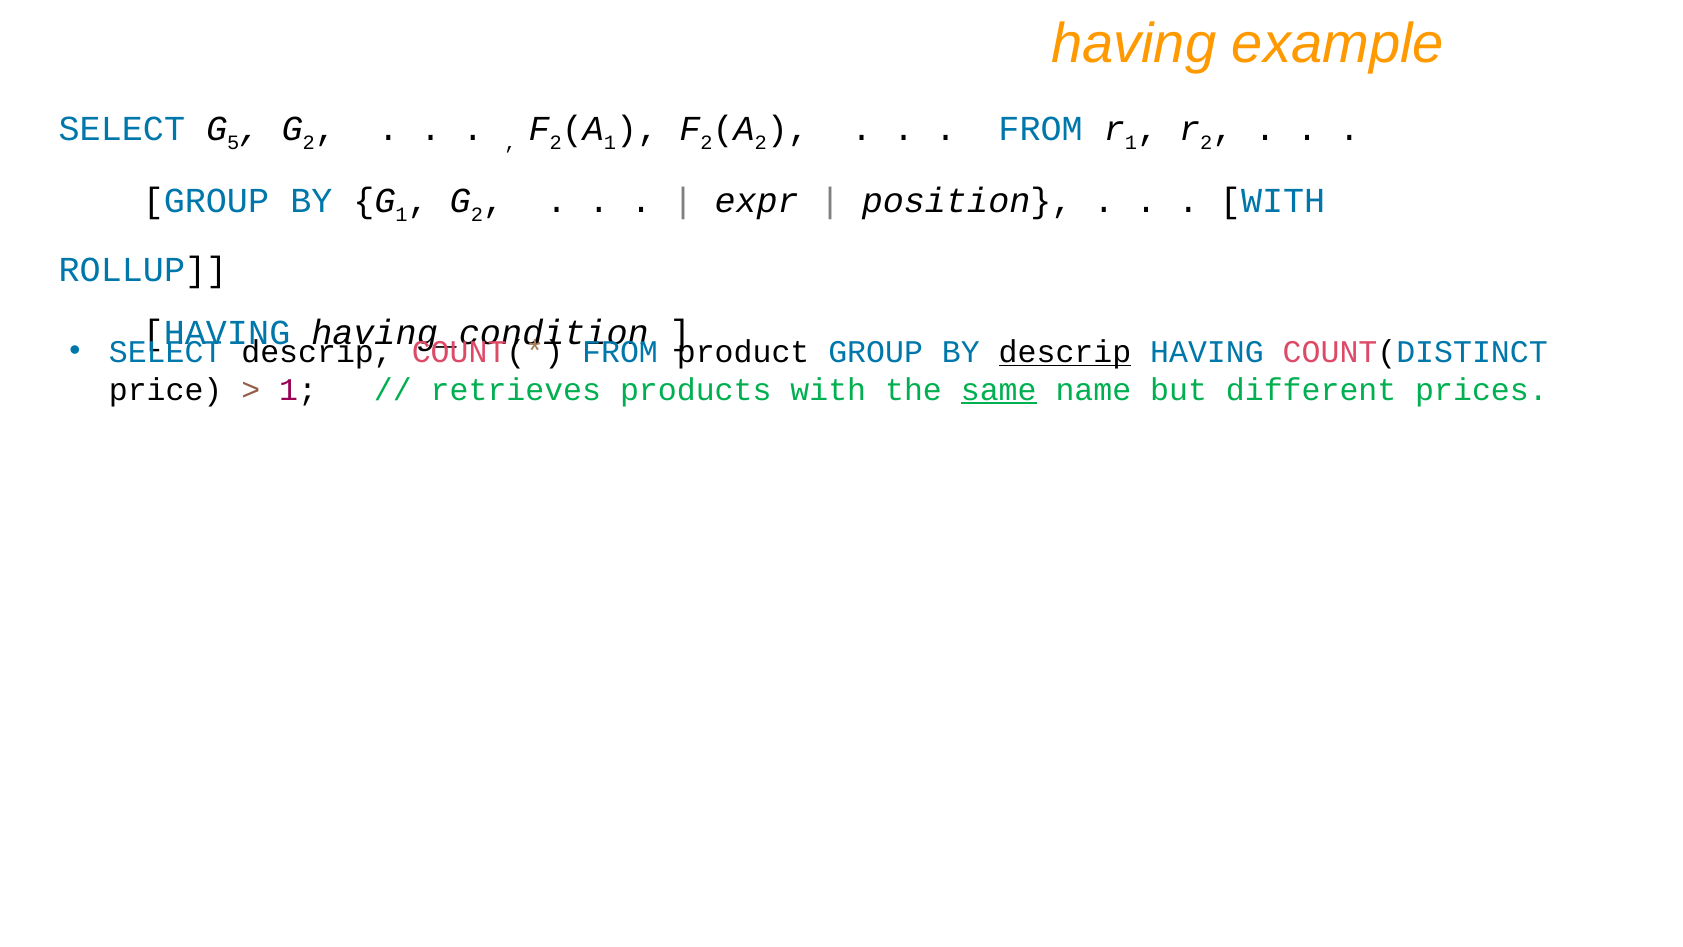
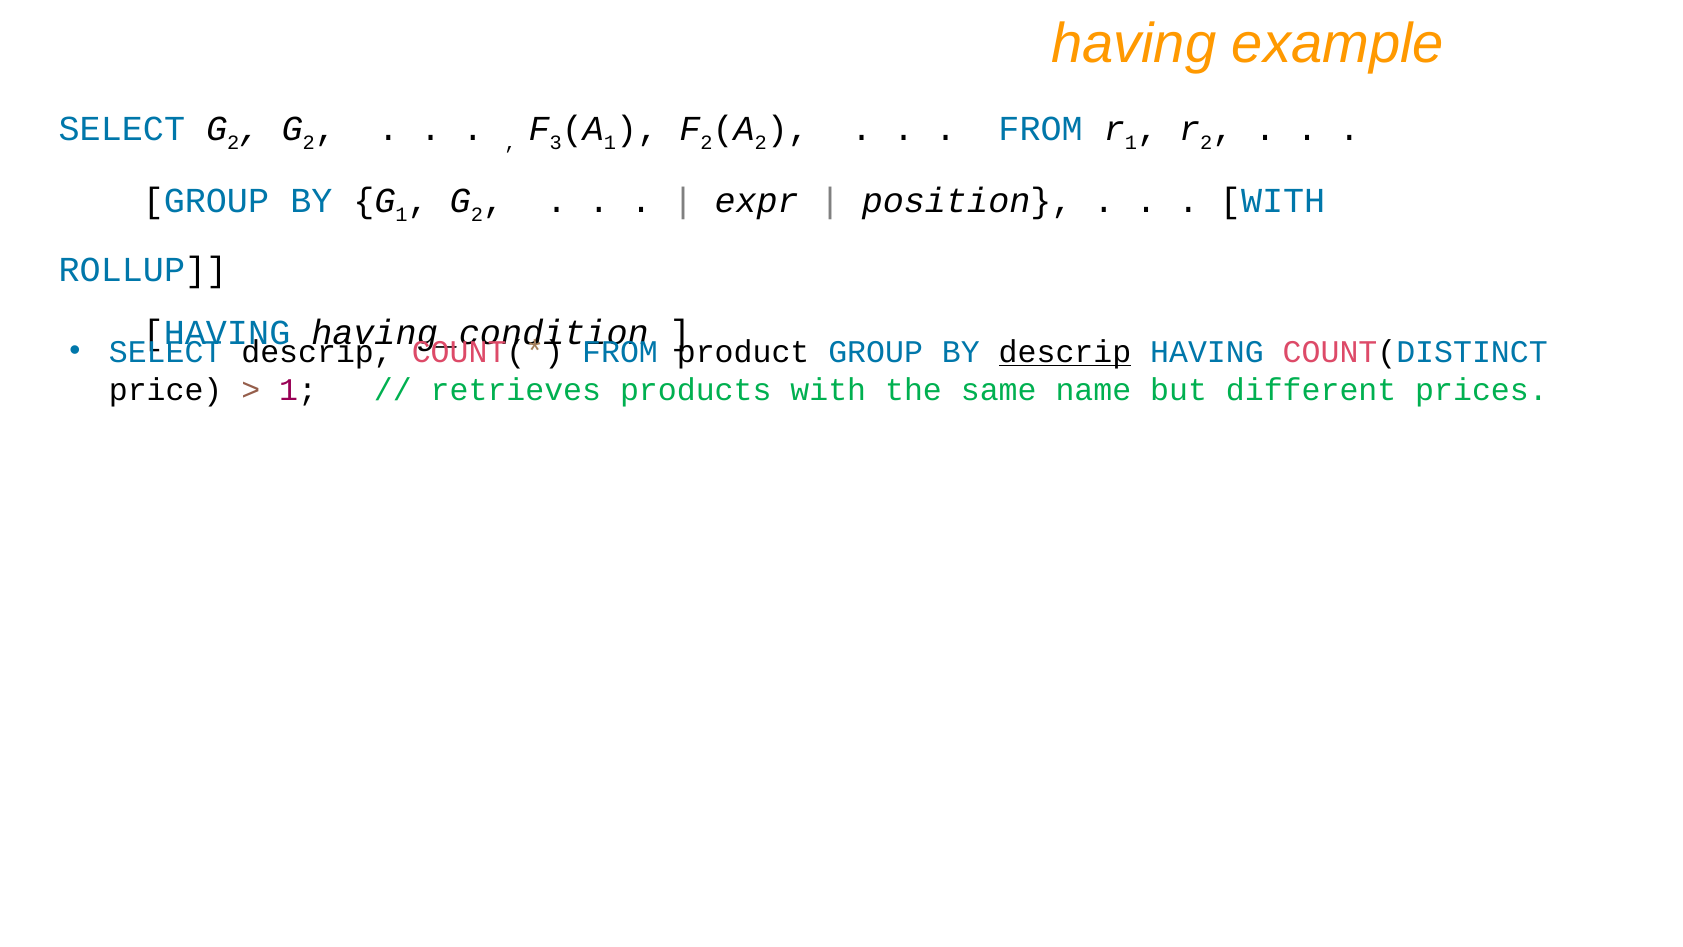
5: 5 -> 2 (233, 143)
2: 2 -> 3 (556, 143)
same underline: present -> none (999, 390)
